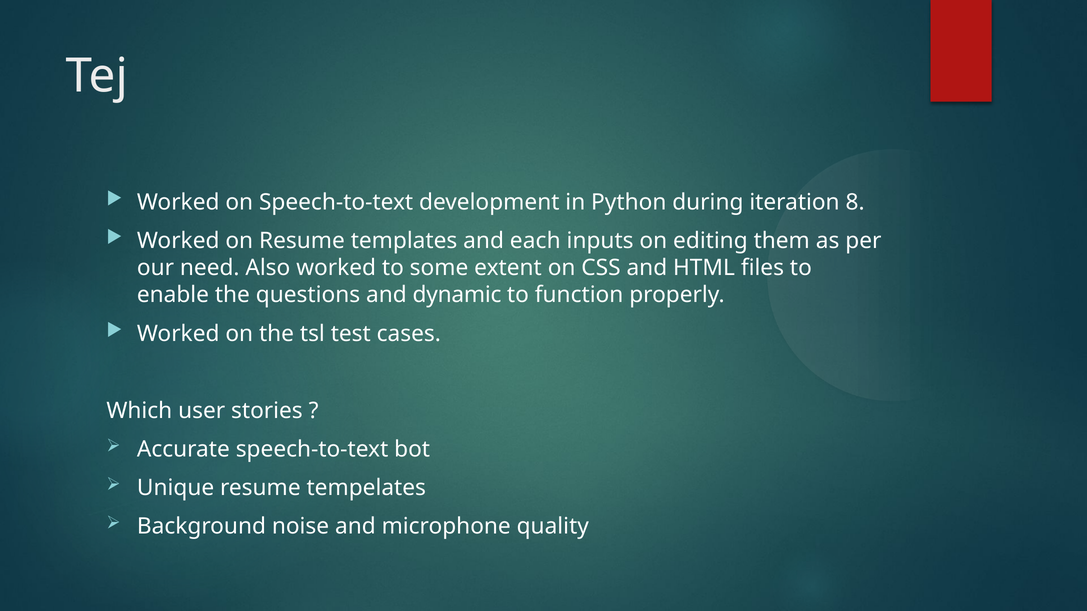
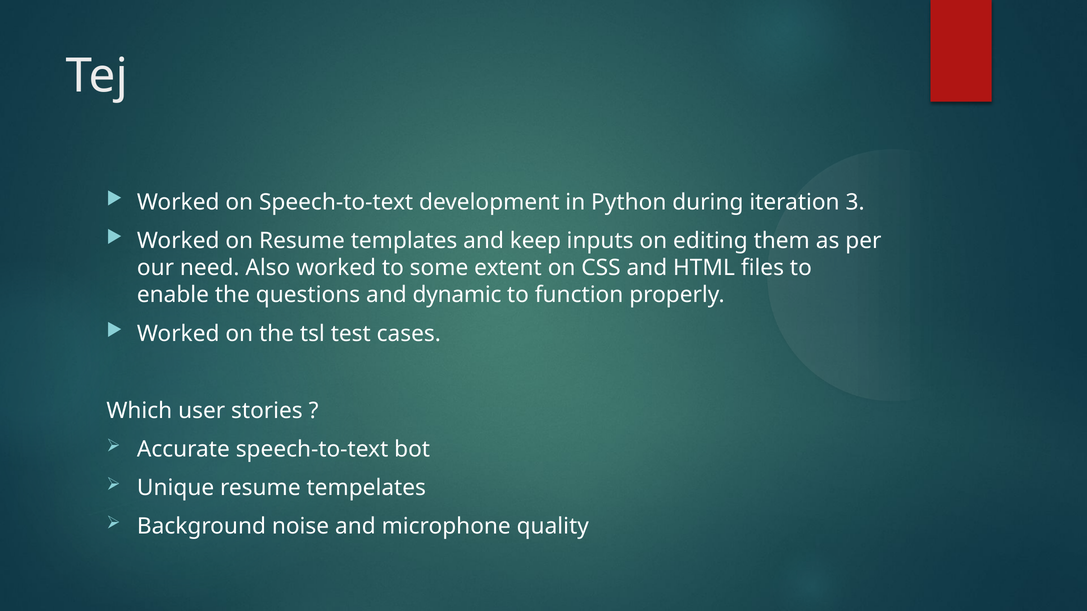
8: 8 -> 3 (855, 202)
each: each -> keep (535, 241)
